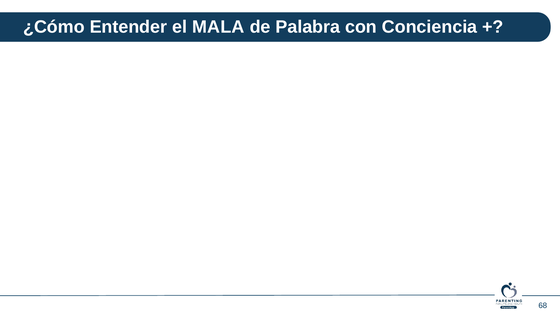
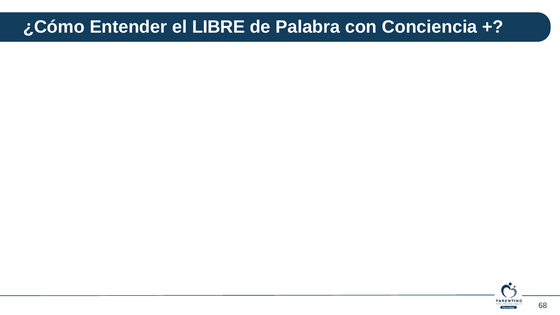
MALA: MALA -> LIBRE (218, 27)
